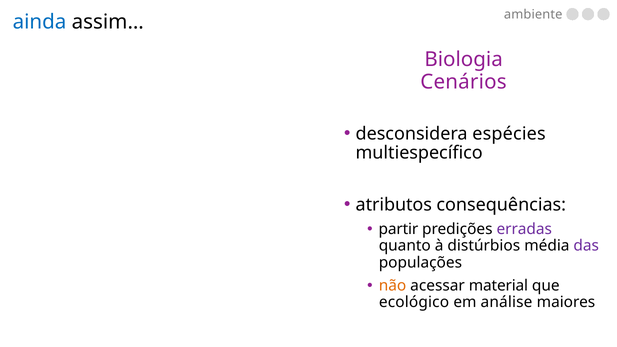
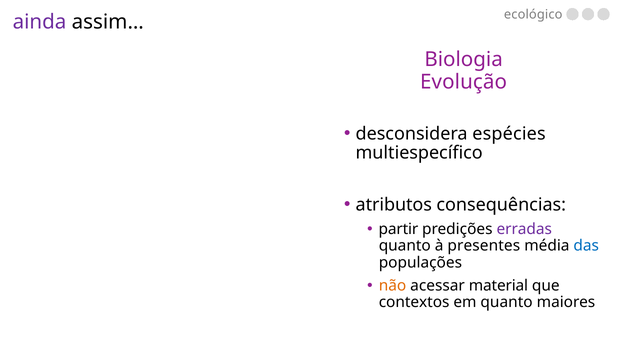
ambiente: ambiente -> ecológico (533, 14)
ainda colour: blue -> purple (39, 22)
Cenários: Cenários -> Evolução (464, 82)
distúrbios: distúrbios -> presentes (484, 246)
das colour: purple -> blue (586, 246)
ecológico: ecológico -> contextos (414, 302)
em análise: análise -> quanto (507, 302)
